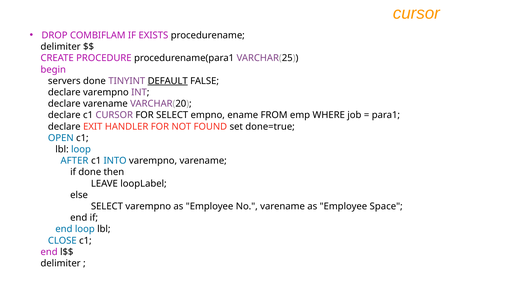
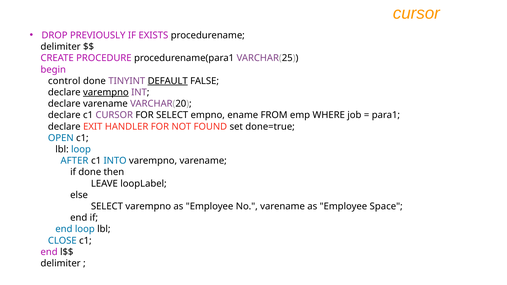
COMBIFLAM: COMBIFLAM -> PREVIOUSLY (98, 35)
servers: servers -> control (64, 81)
varempno underline: none -> present (106, 92)
